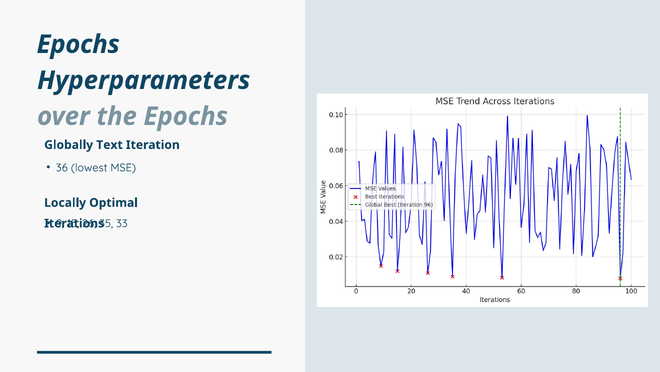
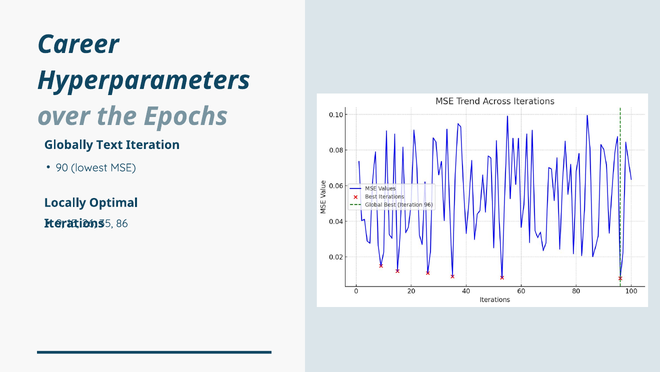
Epochs: Epochs -> Career (78, 44)
36: 36 -> 90 (62, 167)
33: 33 -> 86 (122, 223)
